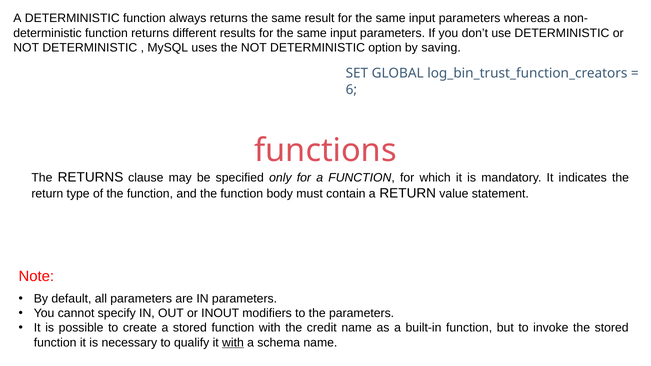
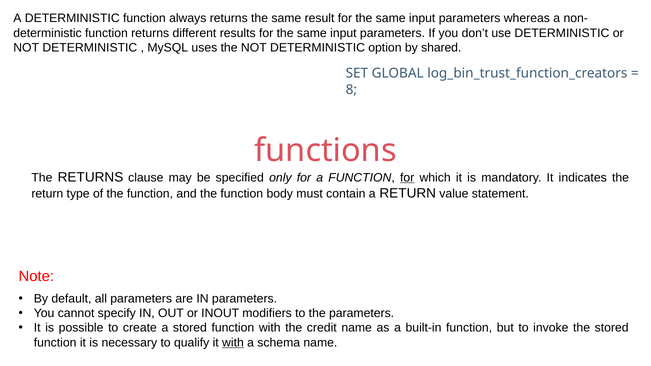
saving: saving -> shared (441, 48)
6: 6 -> 8 (351, 90)
for underline: none -> present (407, 178)
